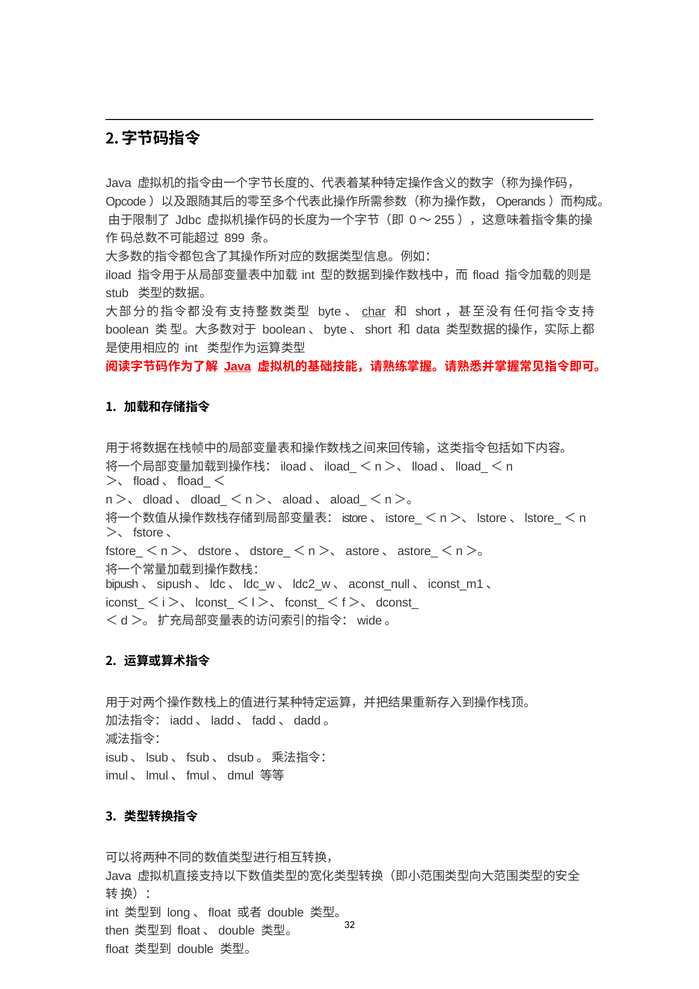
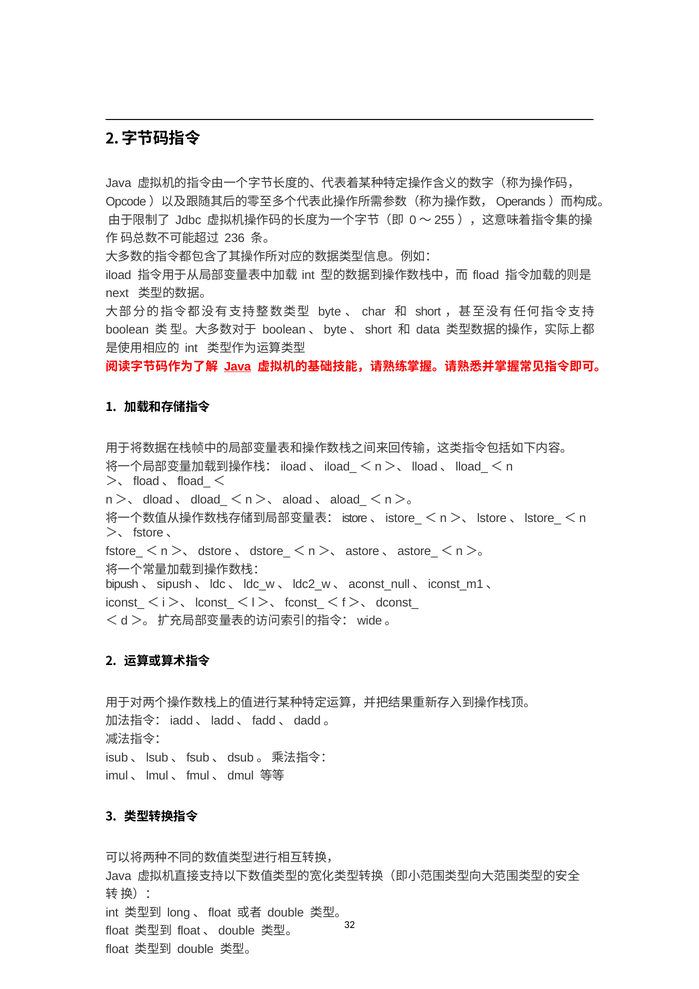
899: 899 -> 236 (235, 238)
stub: stub -> next (117, 293)
char underline: present -> none (374, 312)
then: then -> float (117, 931)
